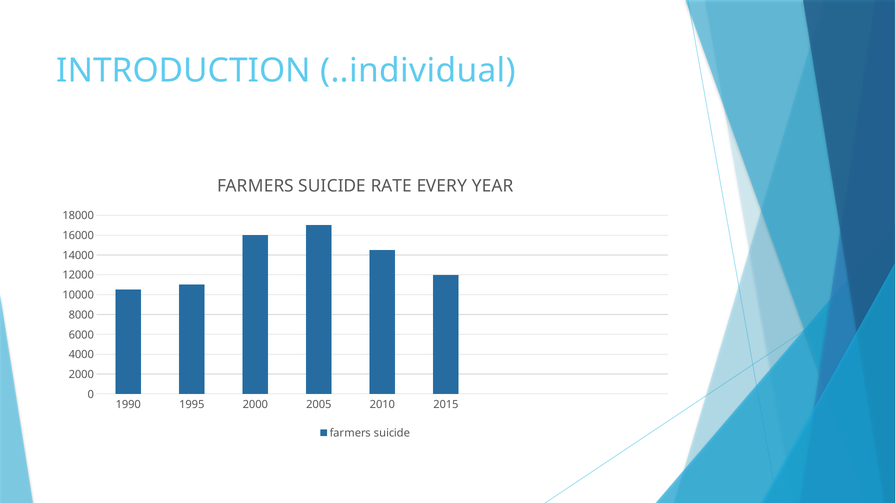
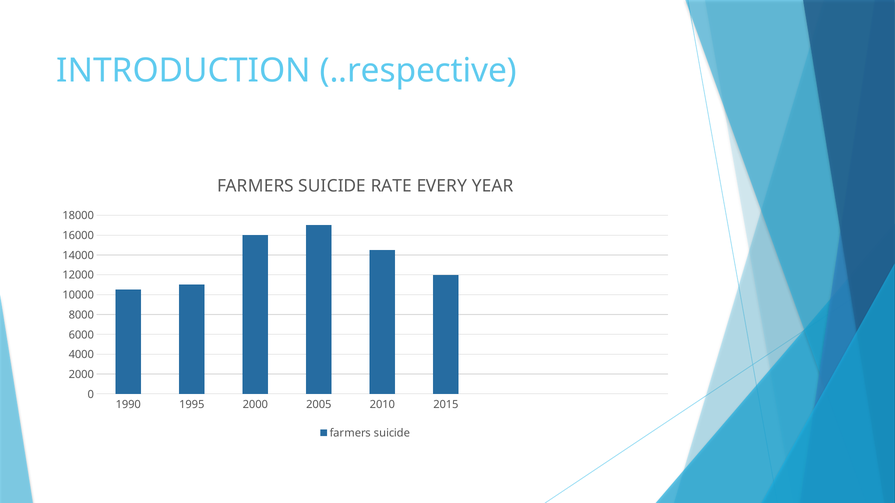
..individual: ..individual -> ..respective (418, 71)
